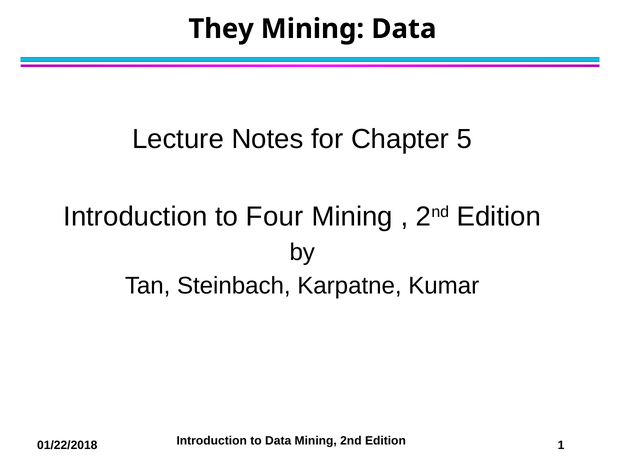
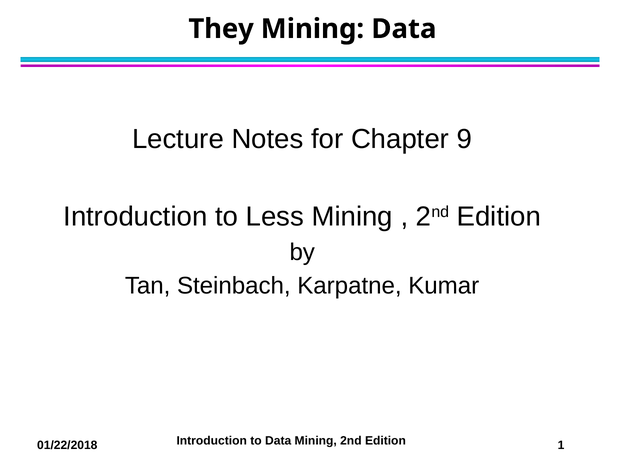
5: 5 -> 9 (464, 139)
Four: Four -> Less (275, 217)
